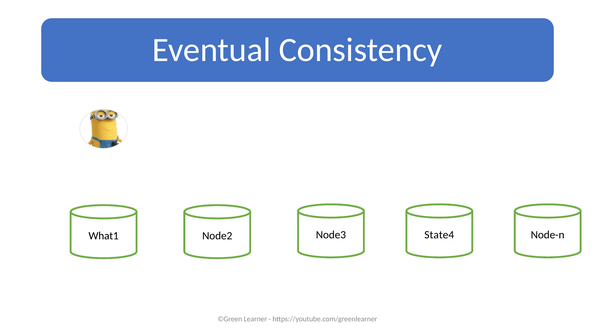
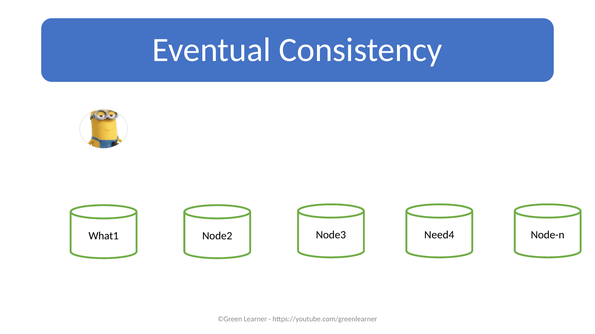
State4: State4 -> Need4 (439, 235)
